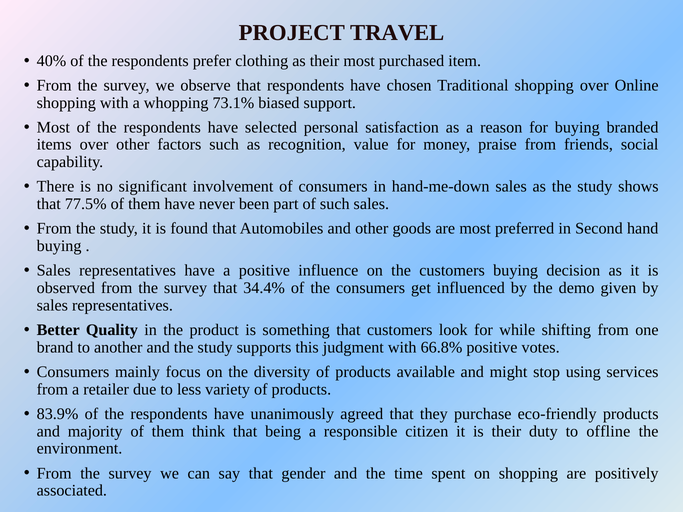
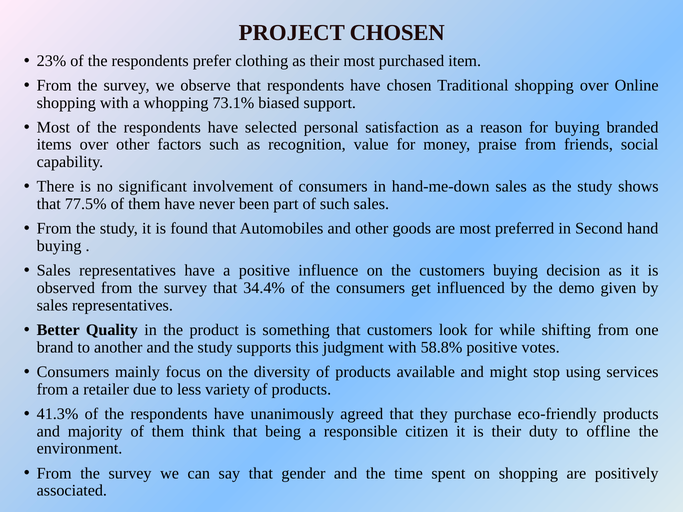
PROJECT TRAVEL: TRAVEL -> CHOSEN (397, 33)
40%: 40% -> 23% (51, 61)
66.8%: 66.8% -> 58.8% (441, 347)
83.9%: 83.9% -> 41.3% (58, 414)
